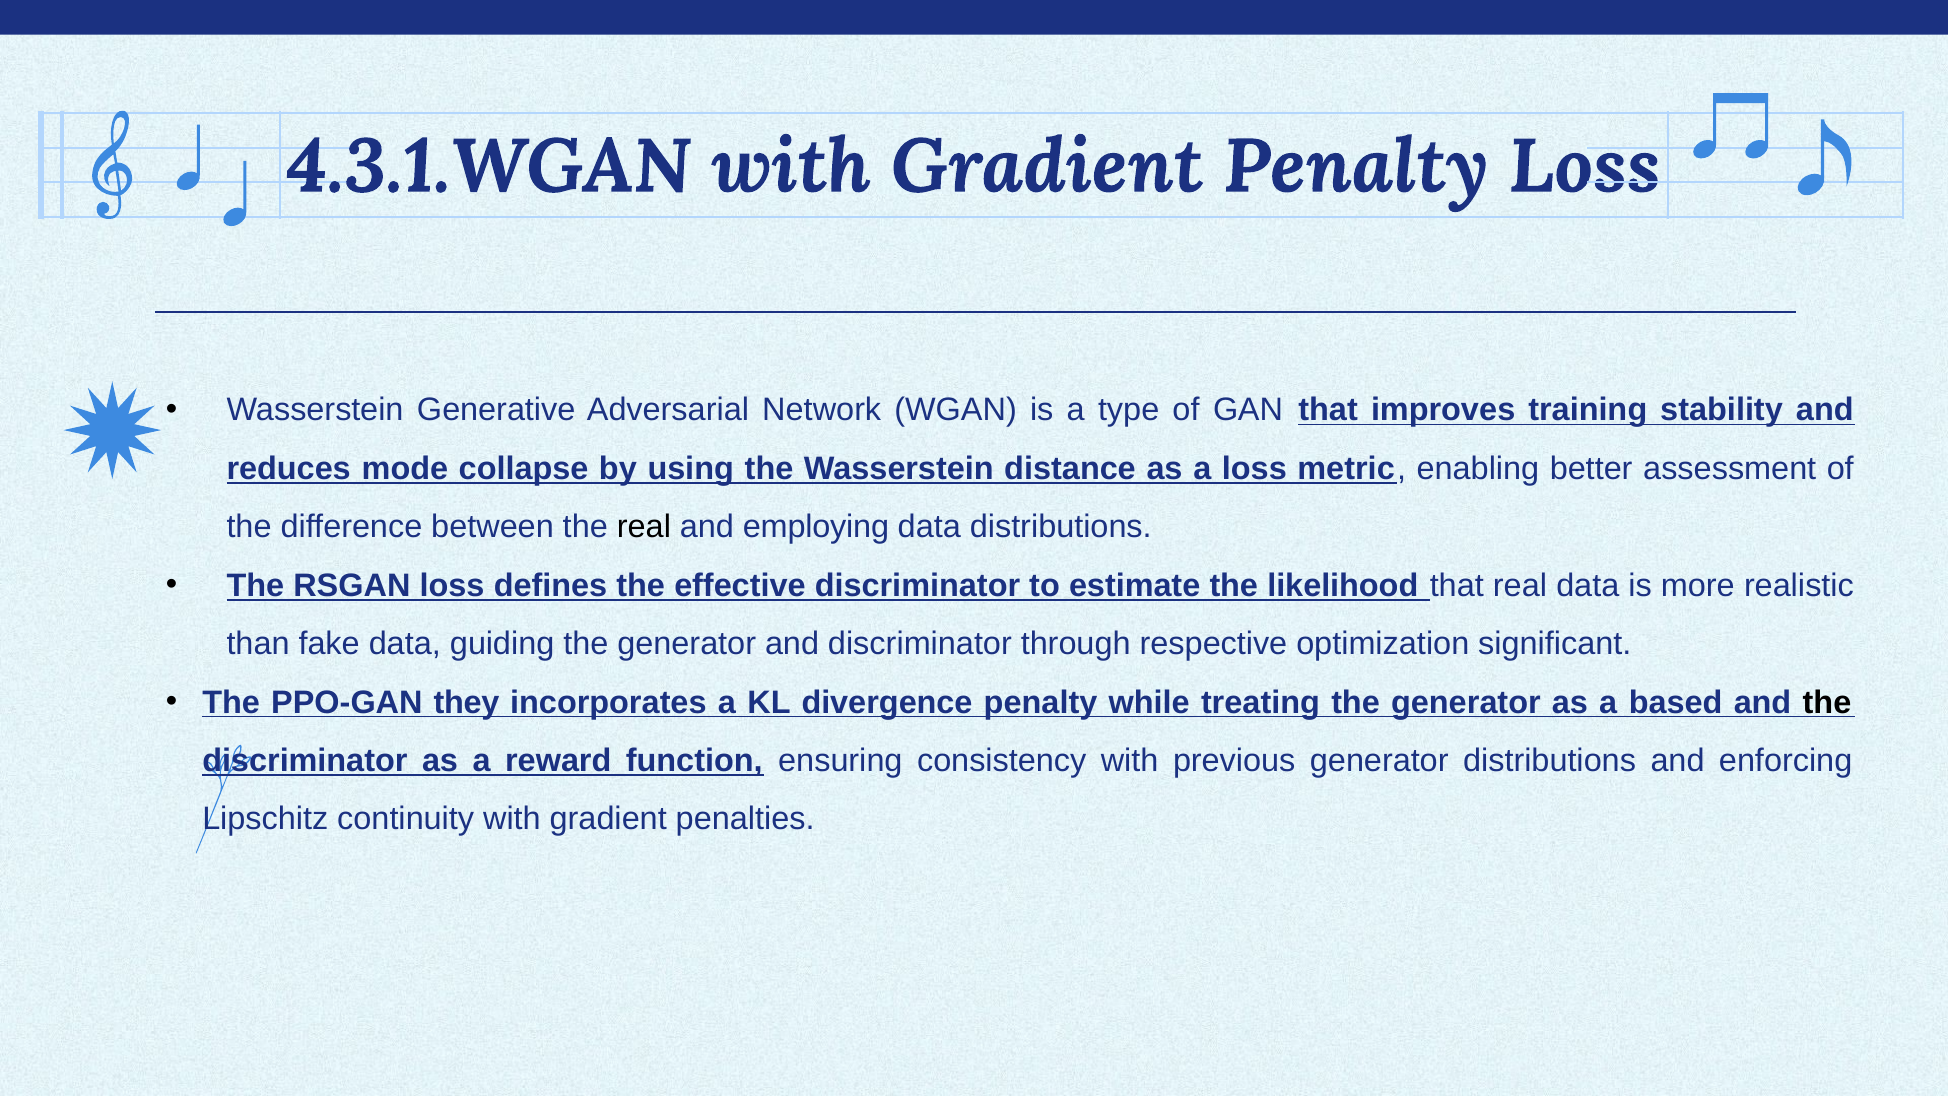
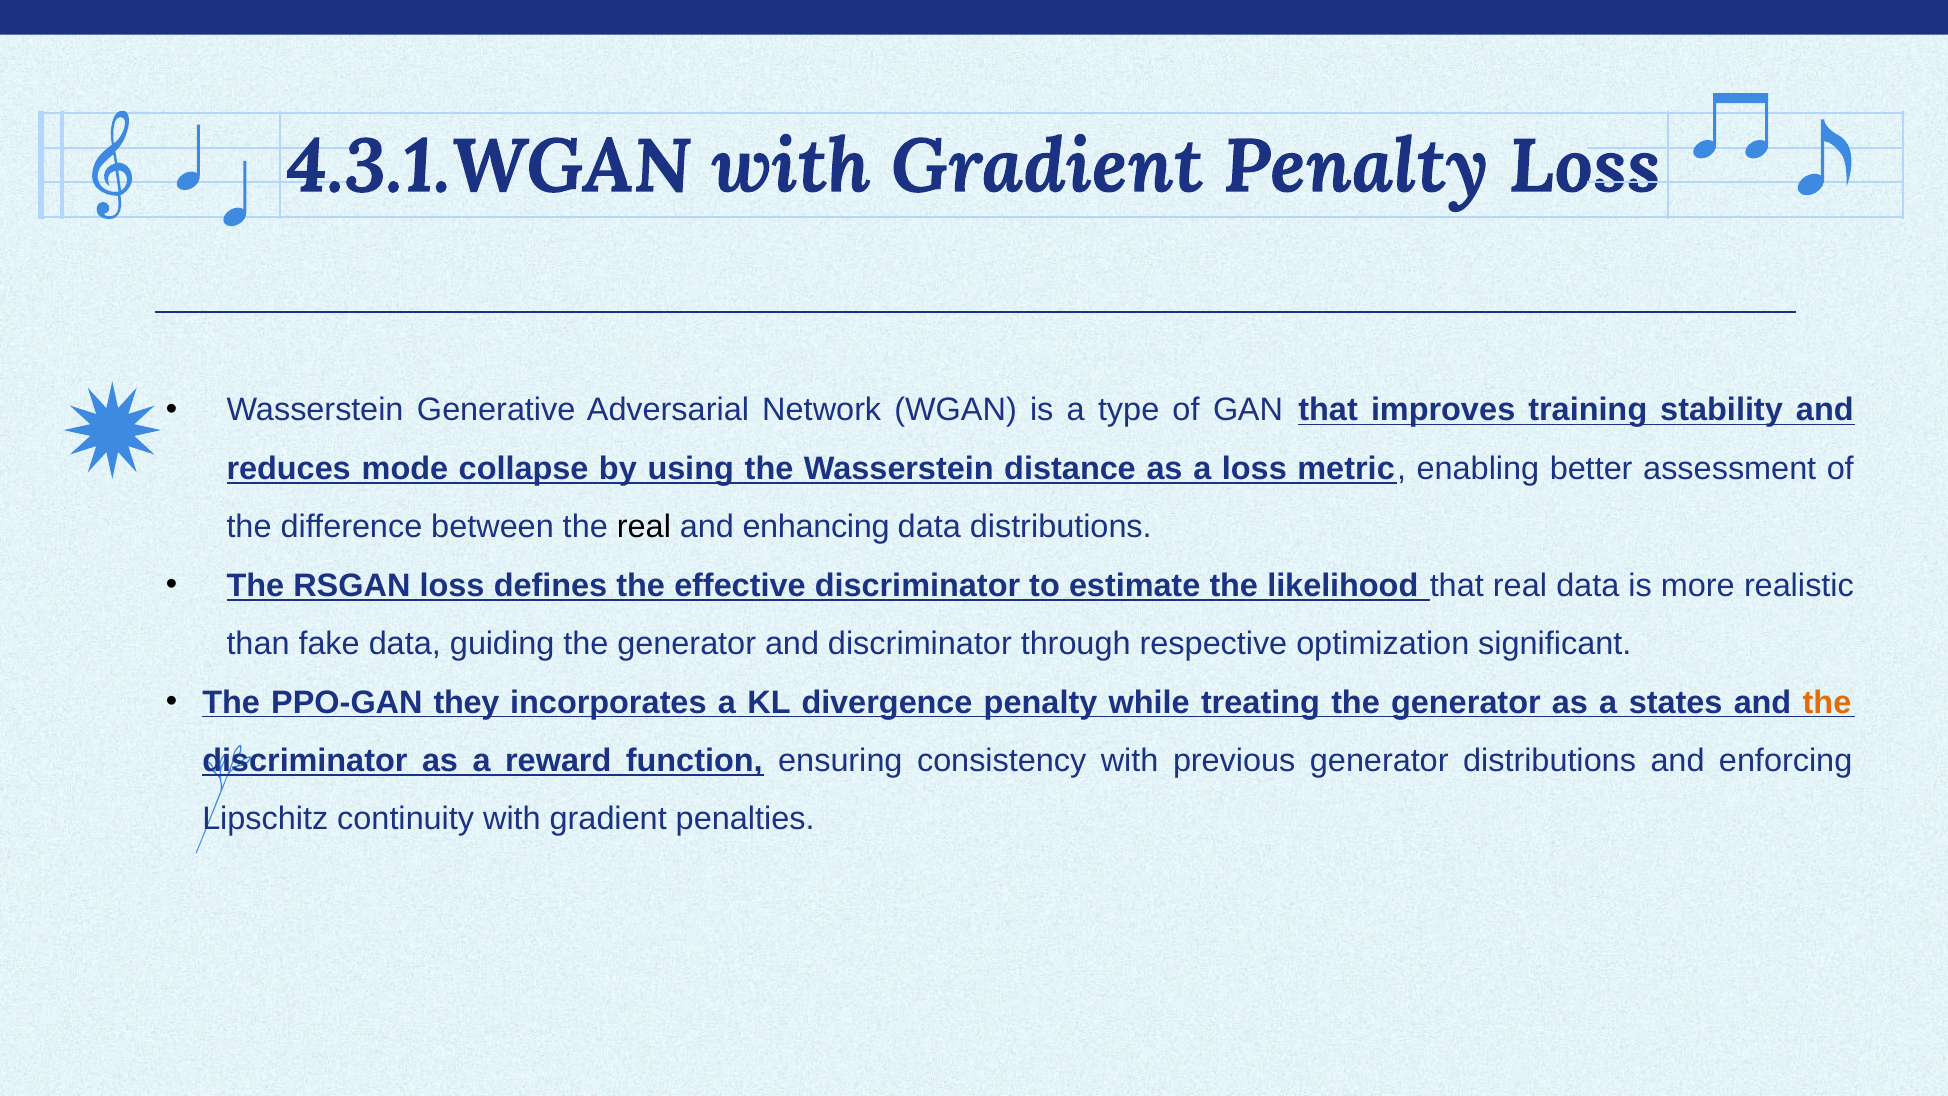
employing: employing -> enhancing (816, 527)
based: based -> states (1676, 702)
the colour: black -> orange (1827, 702)
